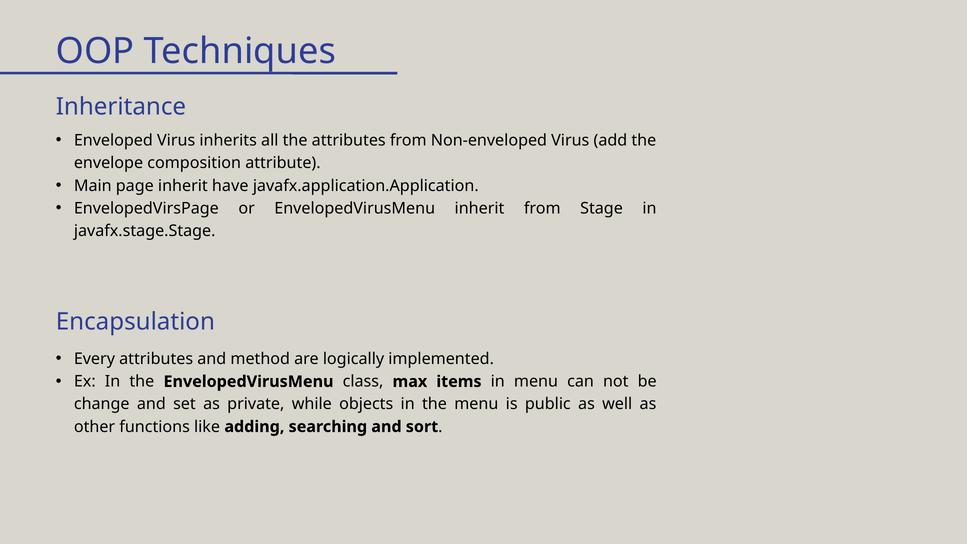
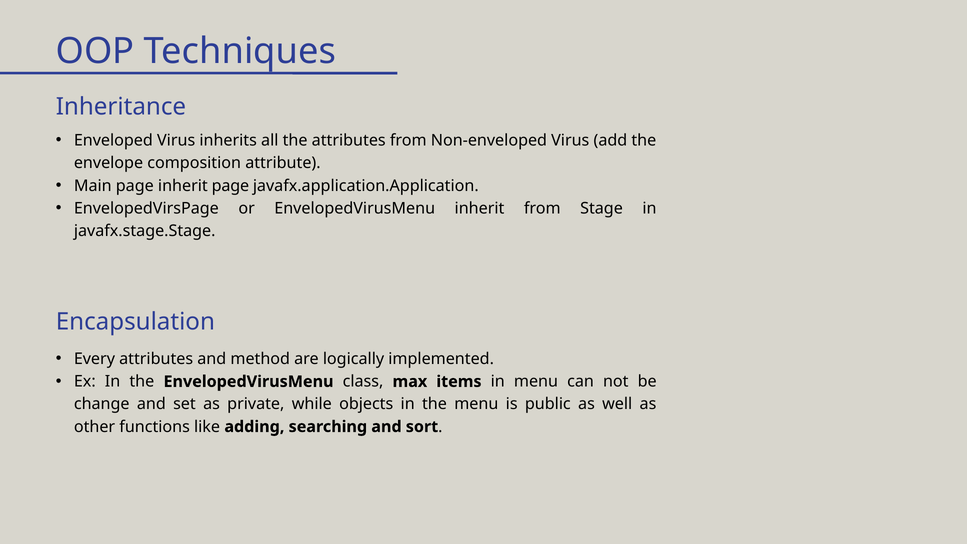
inherit have: have -> page (230, 186)
